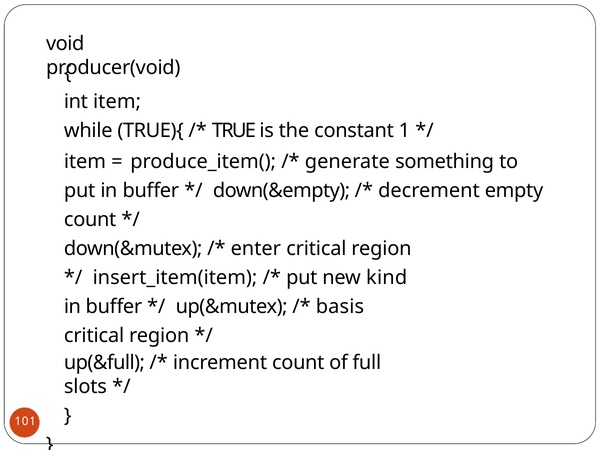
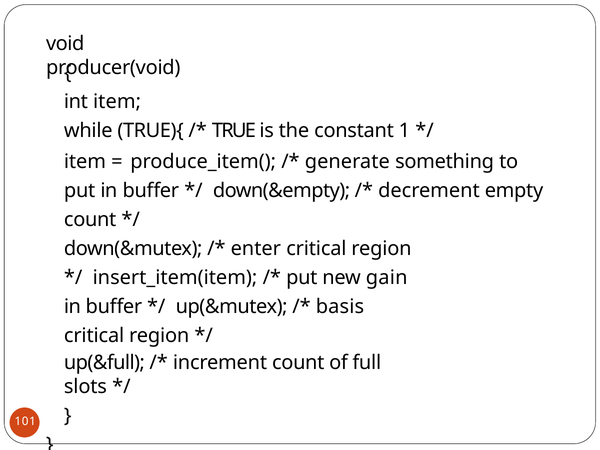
kind: kind -> gain (387, 277)
